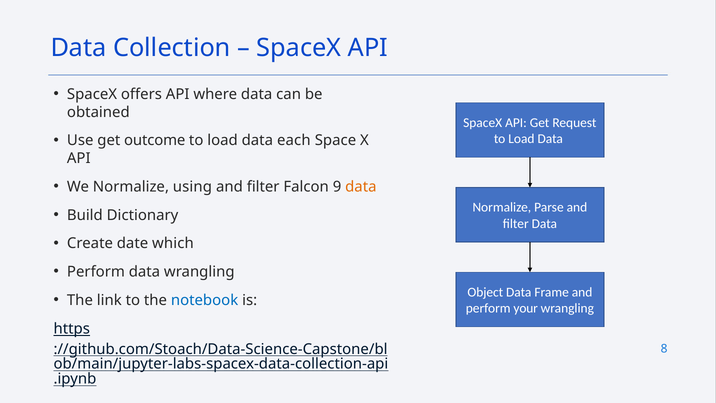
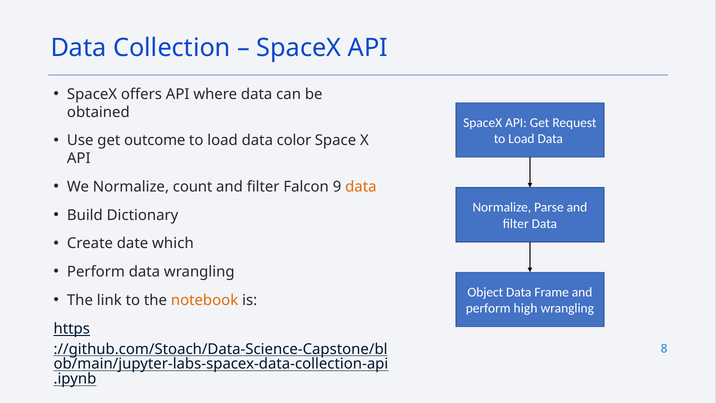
each: each -> color (294, 140)
using: using -> count (193, 187)
notebook colour: blue -> orange (205, 300)
your: your -> high (526, 308)
